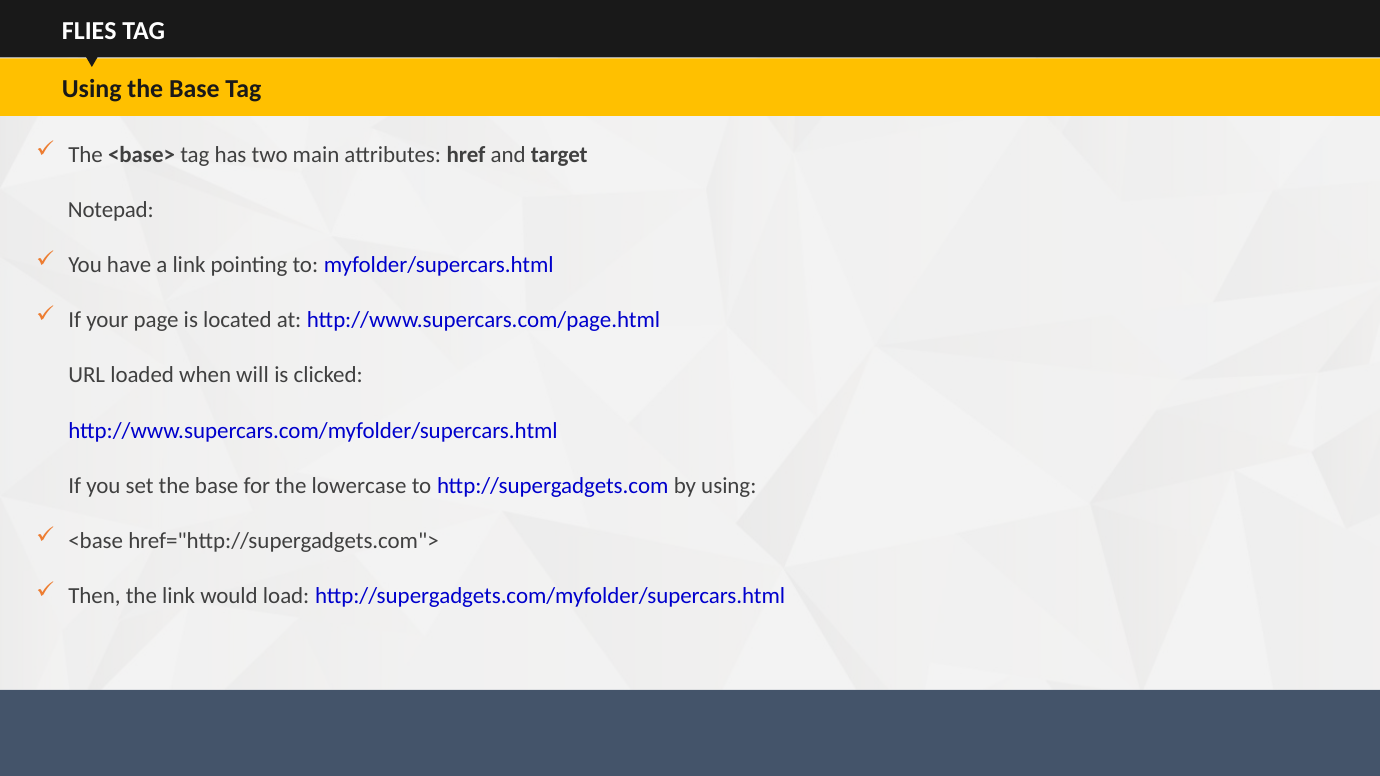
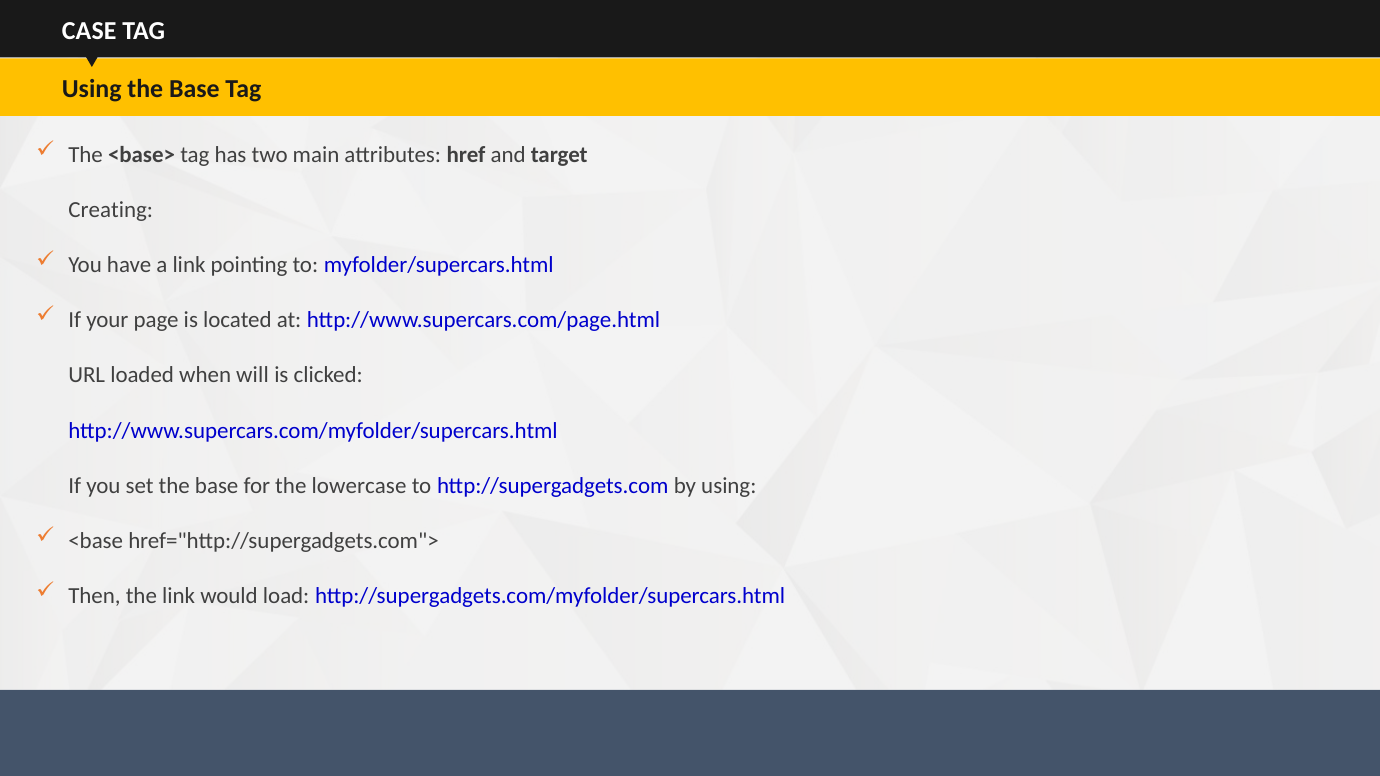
FLIES: FLIES -> CASE (89, 31)
Notepad: Notepad -> Creating (111, 210)
